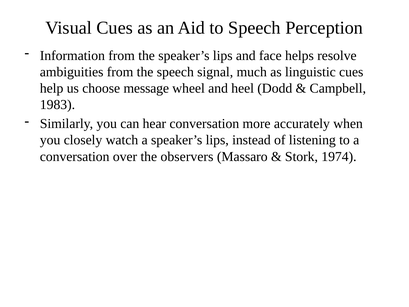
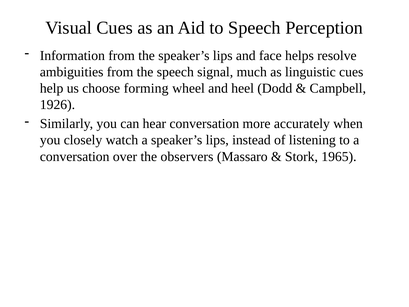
message: message -> forming (146, 88)
1983: 1983 -> 1926 (57, 105)
1974: 1974 -> 1965 (339, 156)
